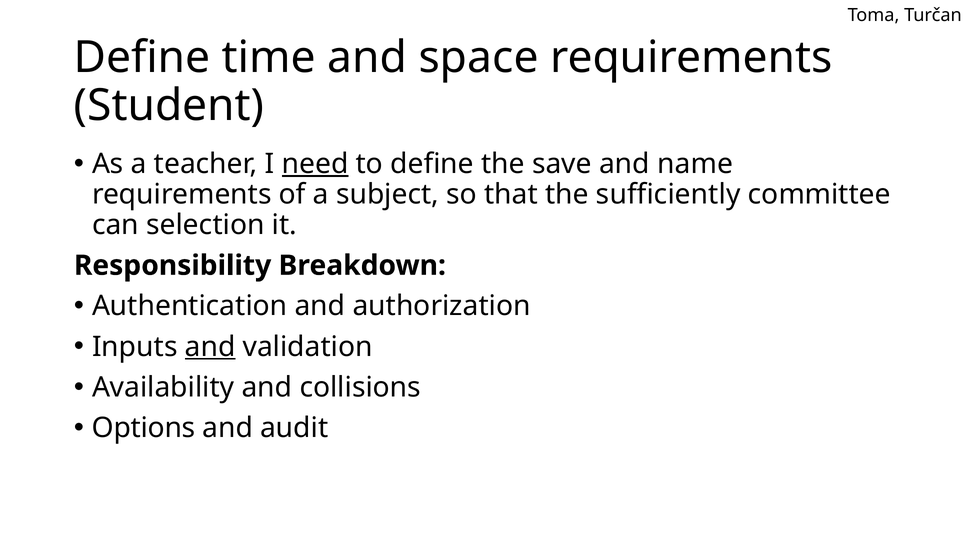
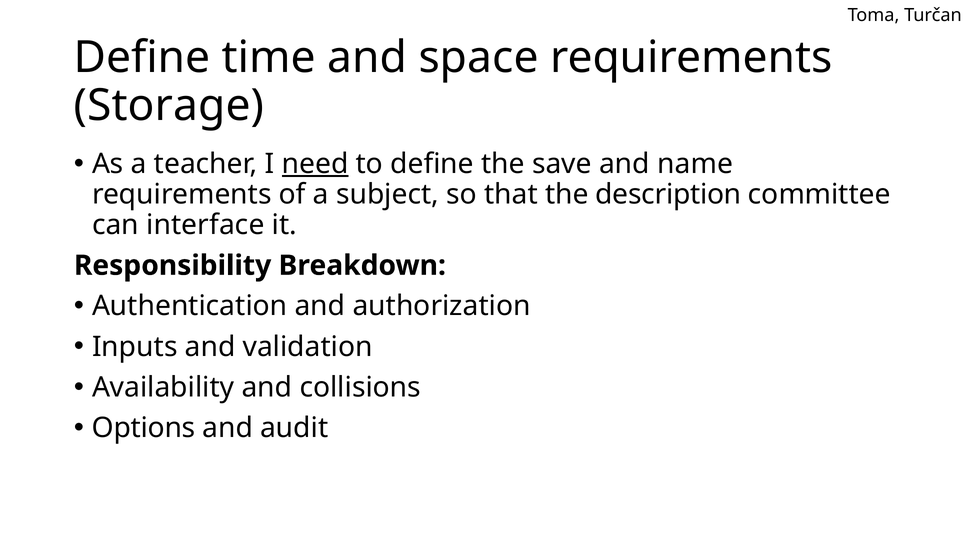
Student: Student -> Storage (169, 105)
sufficiently: sufficiently -> description (668, 194)
selection: selection -> interface (205, 225)
and underline: present -> none (210, 347)
